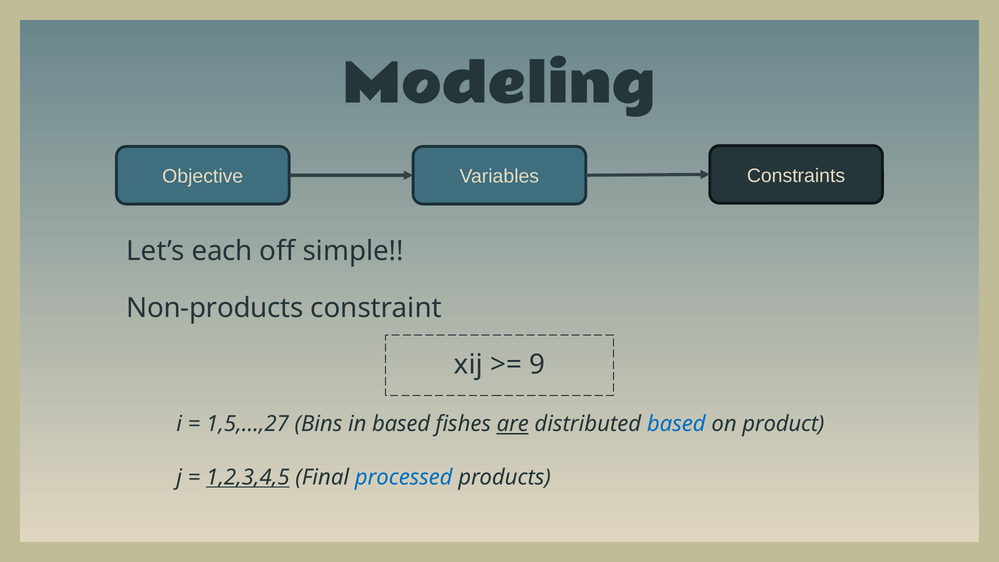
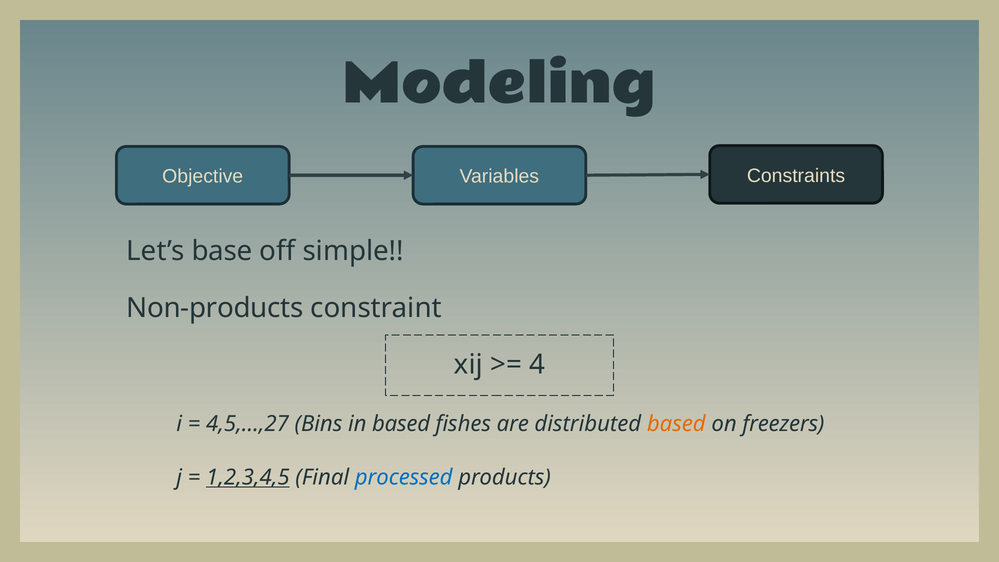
each: each -> base (222, 251)
9: 9 -> 4 (537, 365)
1,5,…,27: 1,5,…,27 -> 4,5,…,27 (247, 424)
are underline: present -> none (513, 424)
based colour: blue -> orange (676, 424)
product: product -> freezers (783, 424)
